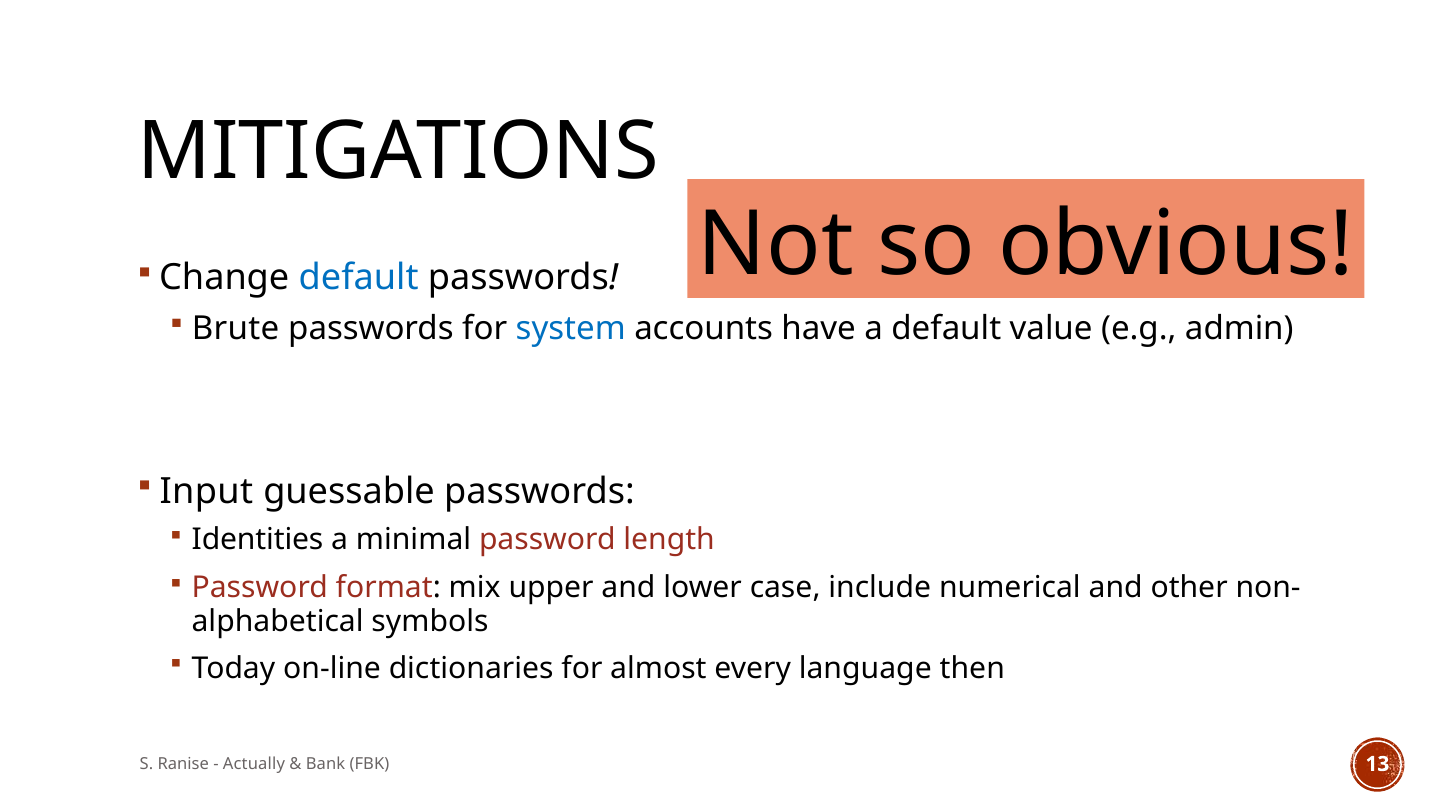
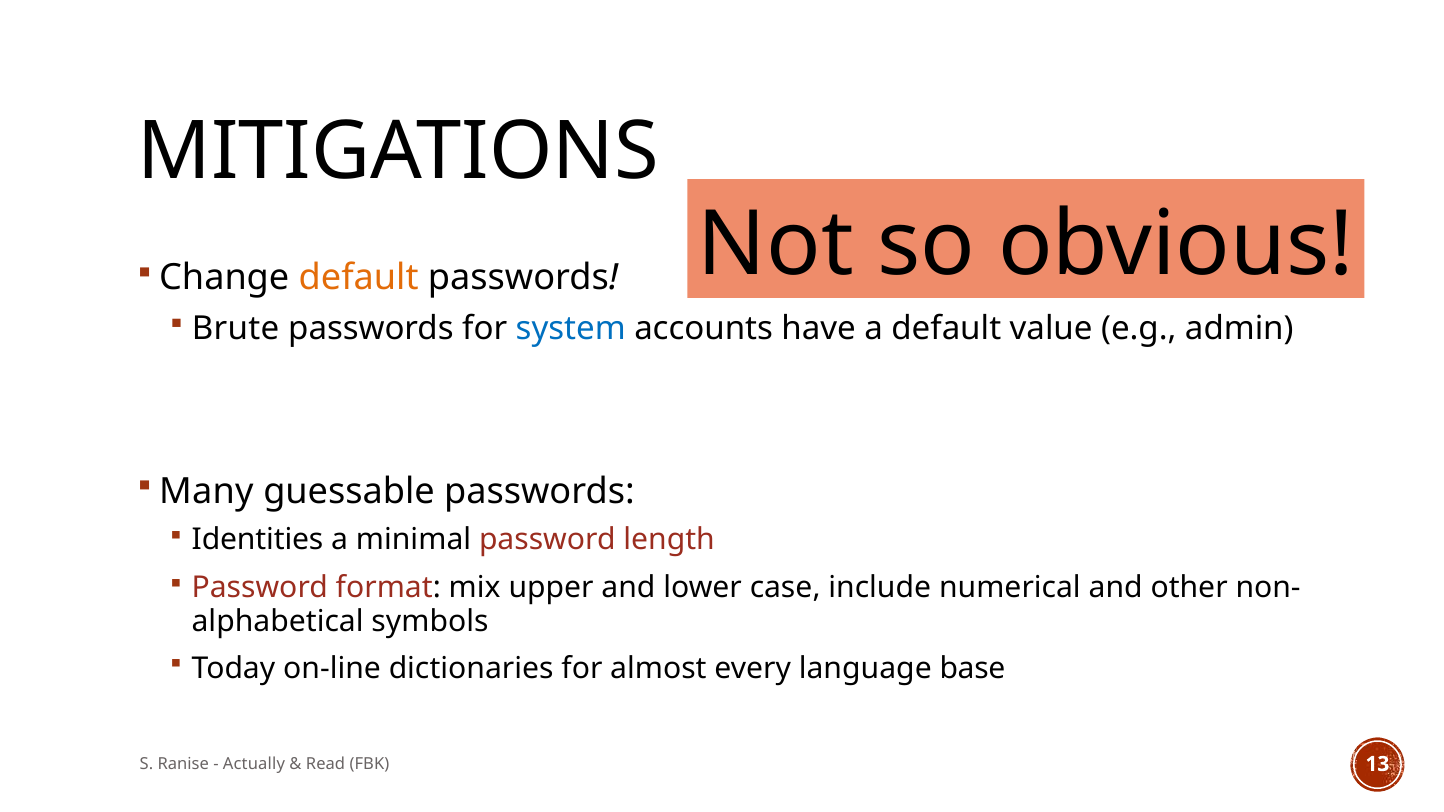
default colour: blue -> orange (359, 278)
Input: Input -> Many (206, 491)
then: then -> base (972, 668)
Bank: Bank -> Read (326, 764)
